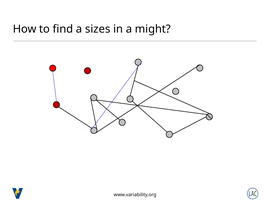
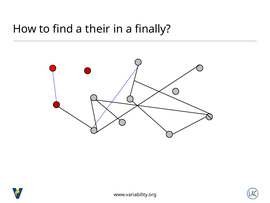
sizes: sizes -> their (98, 29)
might: might -> finally (153, 29)
